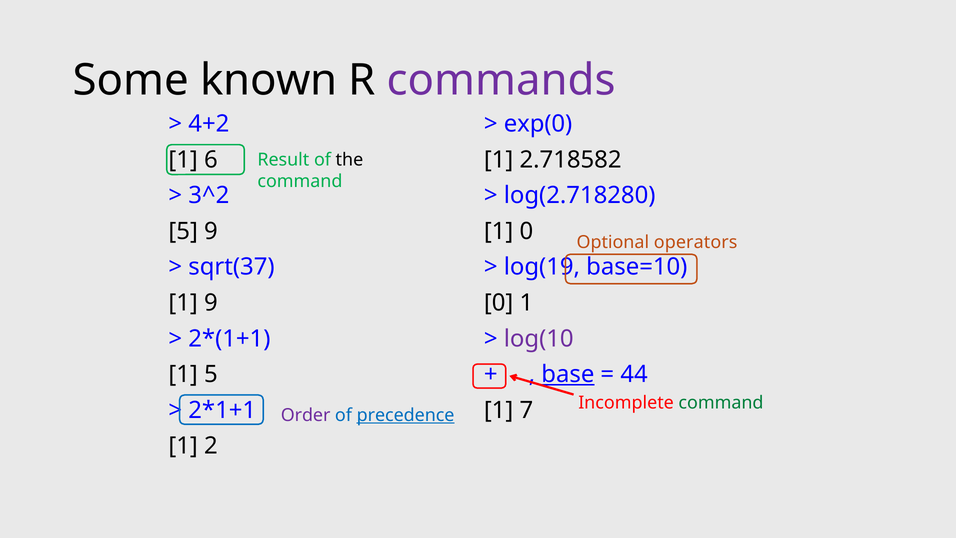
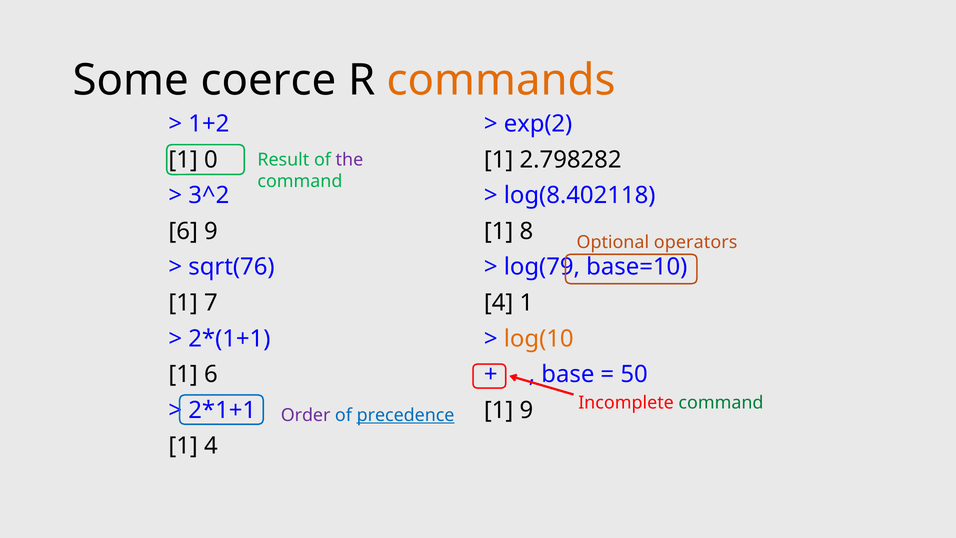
known: known -> coerce (269, 80)
commands colour: purple -> orange (501, 80)
4+2: 4+2 -> 1+2 (209, 124)
exp(0: exp(0 -> exp(2 (538, 124)
6: 6 -> 0 (211, 160)
2.718582: 2.718582 -> 2.798282 (571, 160)
the colour: black -> purple (349, 160)
log(2.718280: log(2.718280 -> log(8.402118 (580, 195)
5: 5 -> 6 (183, 231)
1 0: 0 -> 8 (526, 231)
sqrt(37: sqrt(37 -> sqrt(76 (231, 267)
log(19: log(19 -> log(79 (542, 267)
1 9: 9 -> 7 (211, 303)
0: 0 -> 4 (499, 303)
log(10 colour: purple -> orange (539, 338)
1 5: 5 -> 6 (211, 374)
base underline: present -> none (568, 374)
44: 44 -> 50 (634, 374)
1 7: 7 -> 9 (526, 410)
1 2: 2 -> 4 (211, 446)
